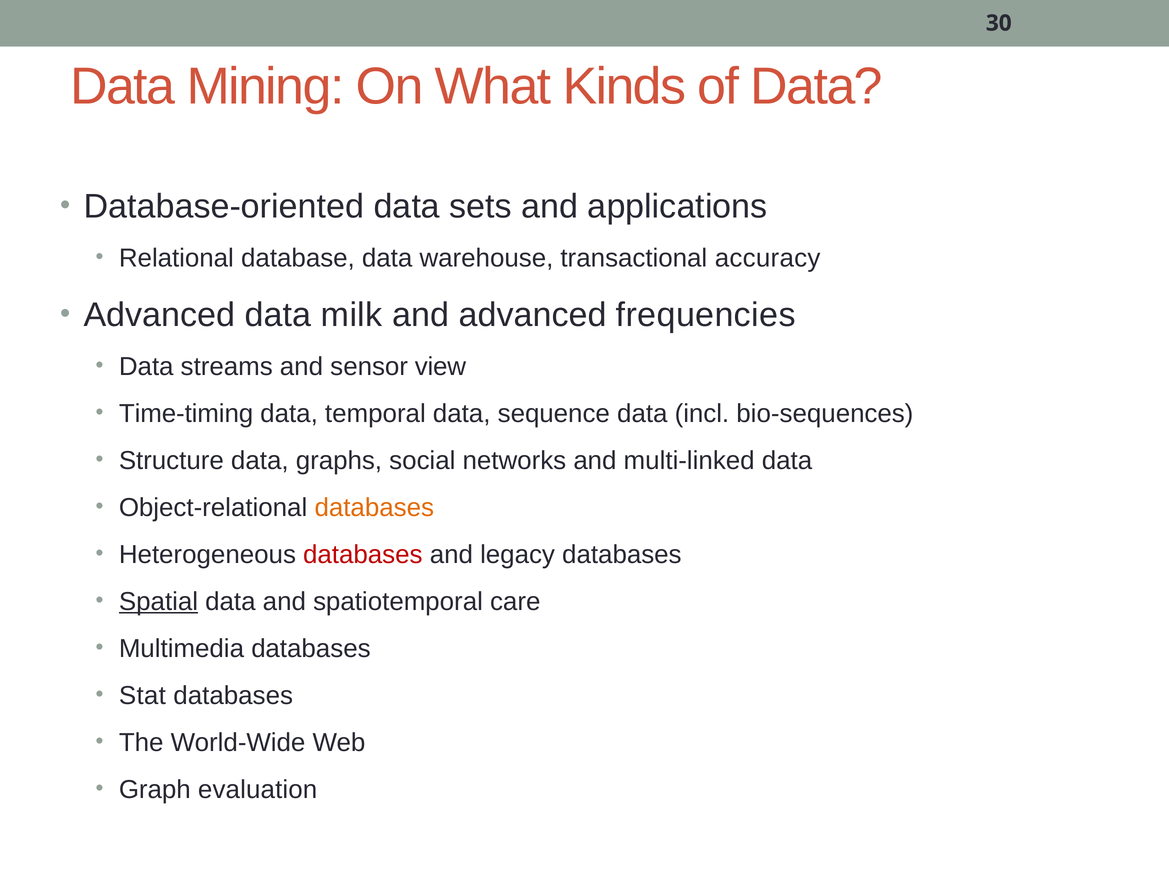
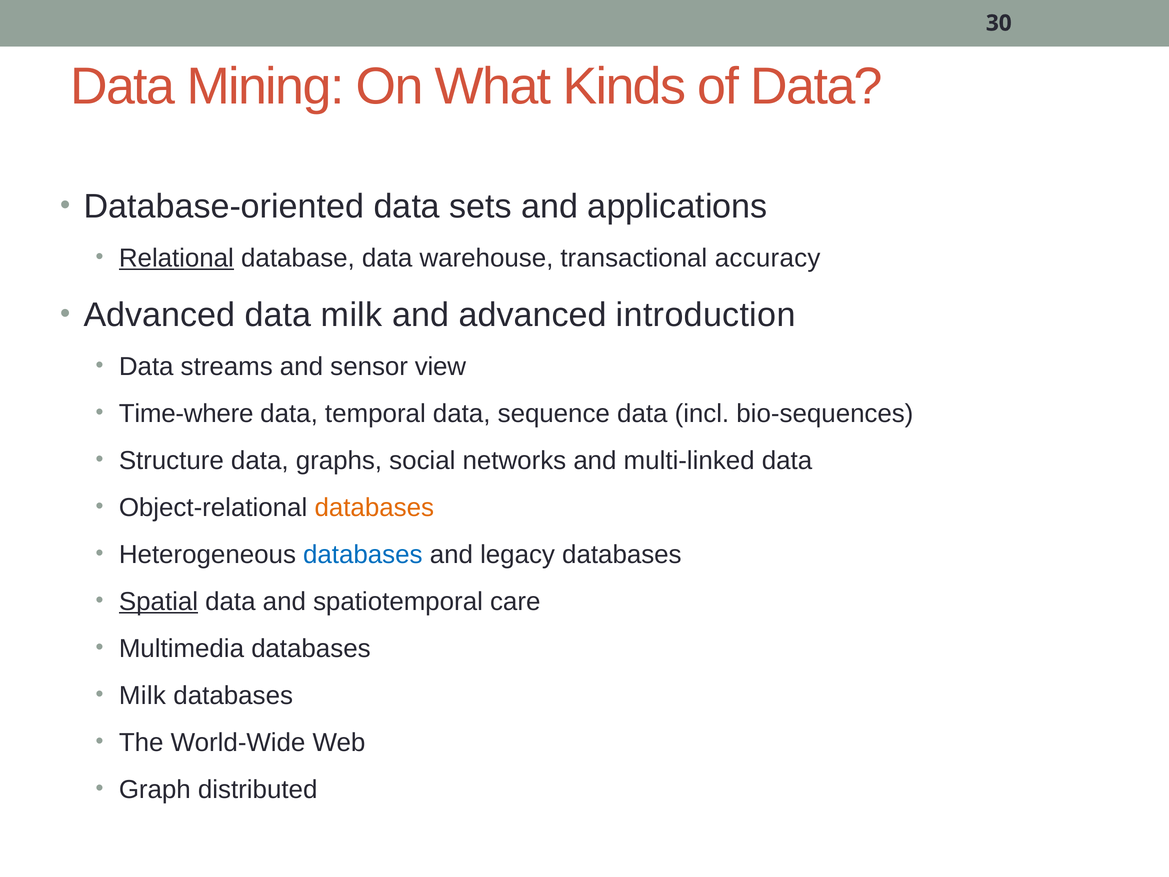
Relational underline: none -> present (176, 258)
frequencies: frequencies -> introduction (706, 315)
Time-timing: Time-timing -> Time-where (186, 413)
databases colour: red -> blue (363, 554)
Stat: Stat -> Milk (142, 695)
evaluation: evaluation -> distributed (258, 789)
